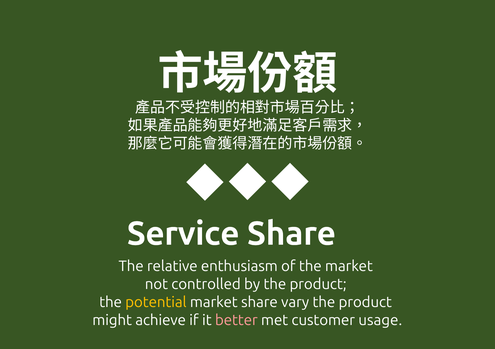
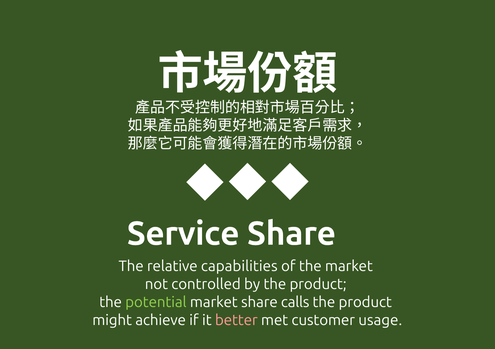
enthusiasm: enthusiasm -> capabilities (239, 266)
potential colour: yellow -> light green (156, 302)
vary: vary -> calls (295, 302)
